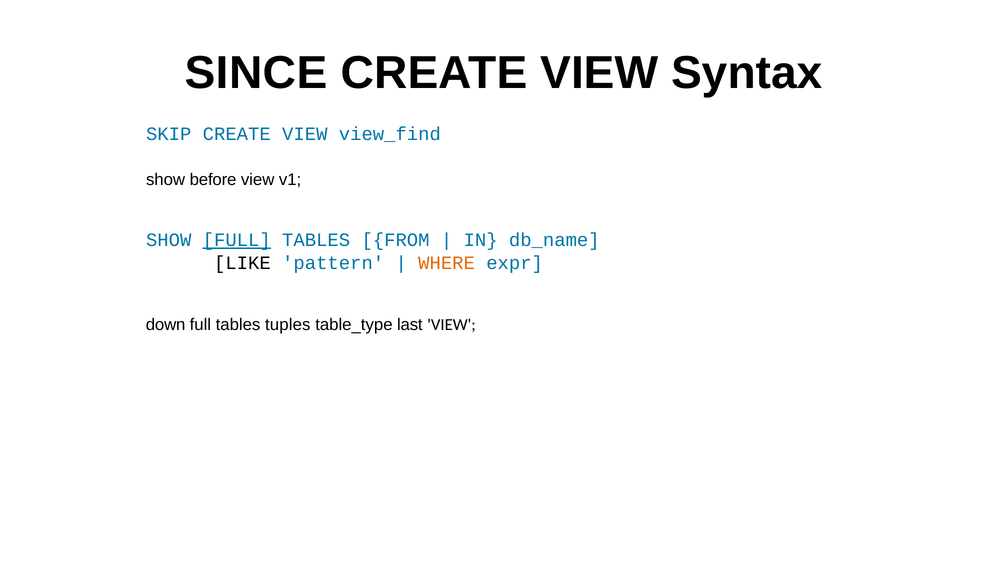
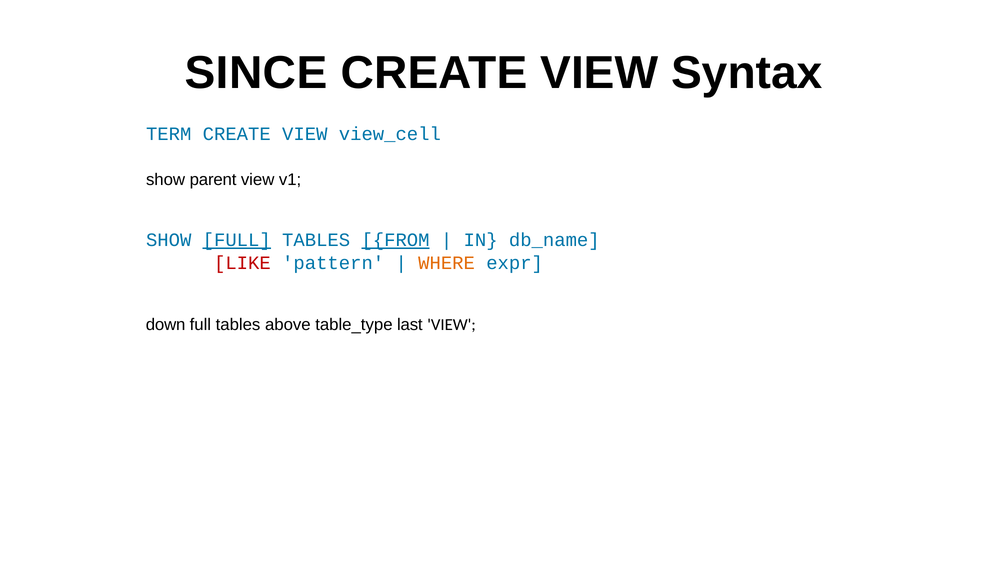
SKIP: SKIP -> TERM (169, 134)
view_find: view_find -> view_cell (390, 134)
before: before -> parent (213, 180)
FROM underline: none -> present (396, 240)
LIKE colour: black -> red (242, 263)
tuples: tuples -> above (288, 325)
